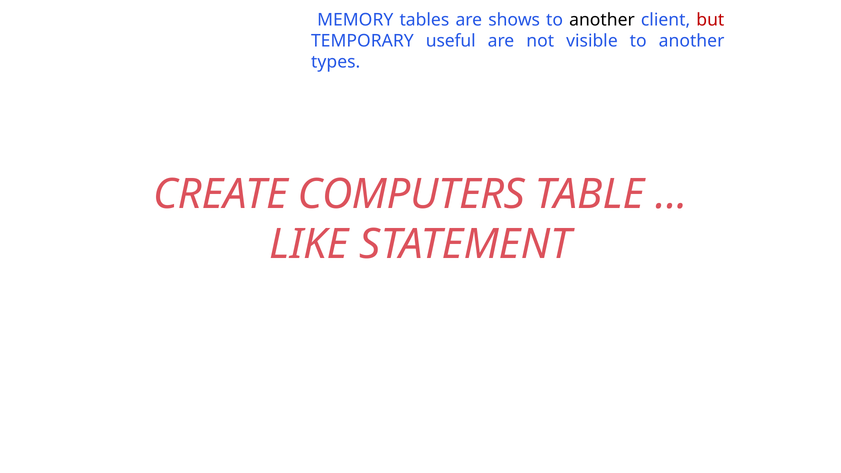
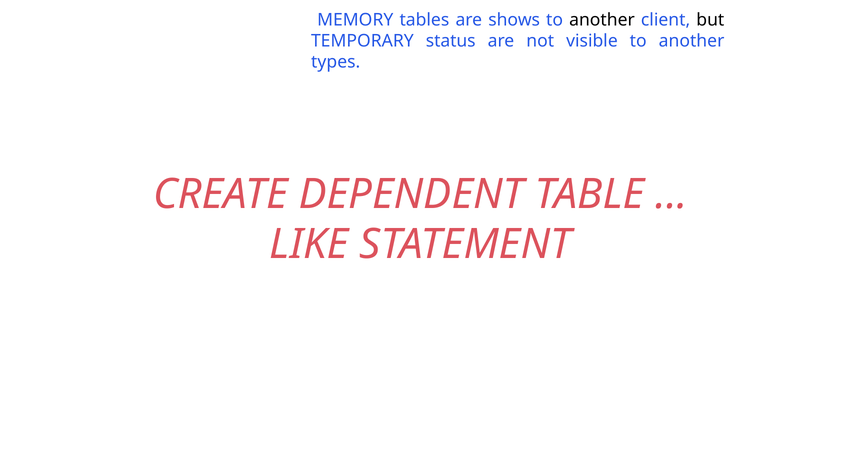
but colour: red -> black (710, 20)
useful: useful -> status (451, 41)
COMPUTERS: COMPUTERS -> DEPENDENT (411, 194)
